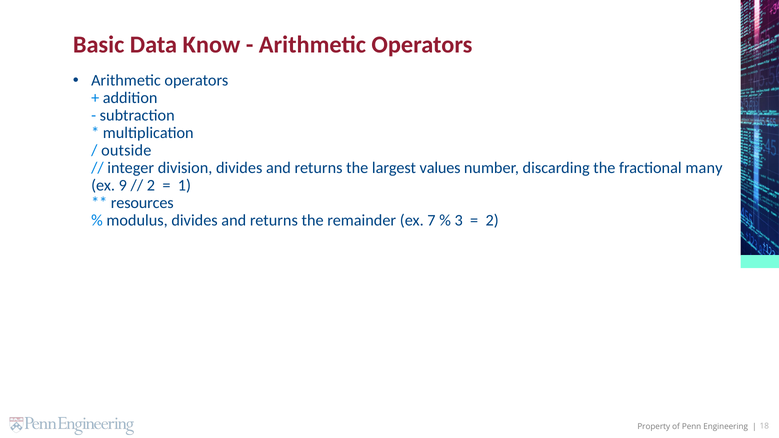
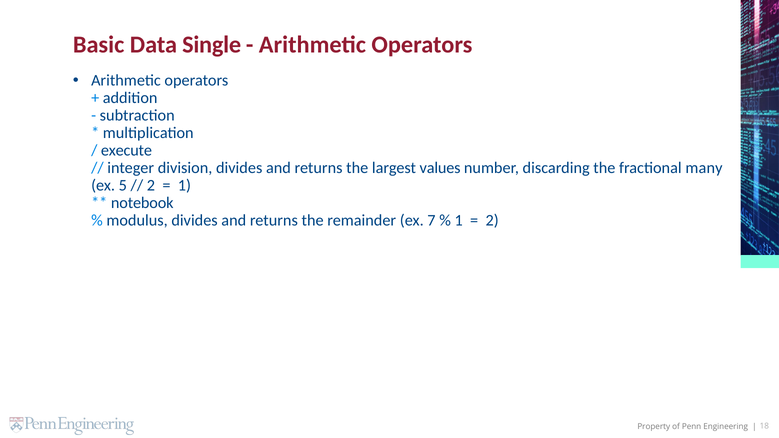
Know: Know -> Single (212, 45)
outside: outside -> execute (126, 150)
9: 9 -> 5 (123, 186)
resources: resources -> notebook (142, 203)
3: 3 -> 1 (459, 221)
